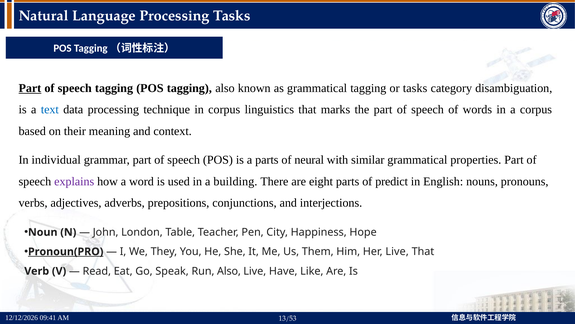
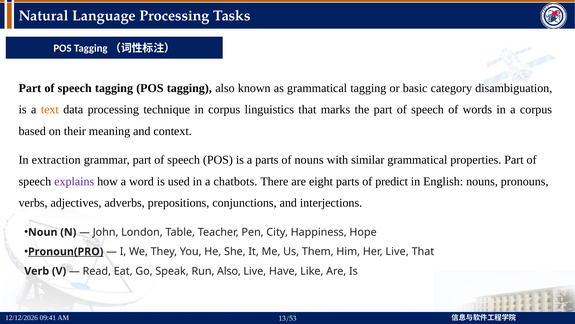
Part underline: present -> none (30, 88)
or tasks: tasks -> basic (415, 88)
text colour: blue -> orange (50, 109)
individual: individual -> extraction (56, 160)
of neural: neural -> nouns (309, 160)
building: building -> chatbots (235, 181)
